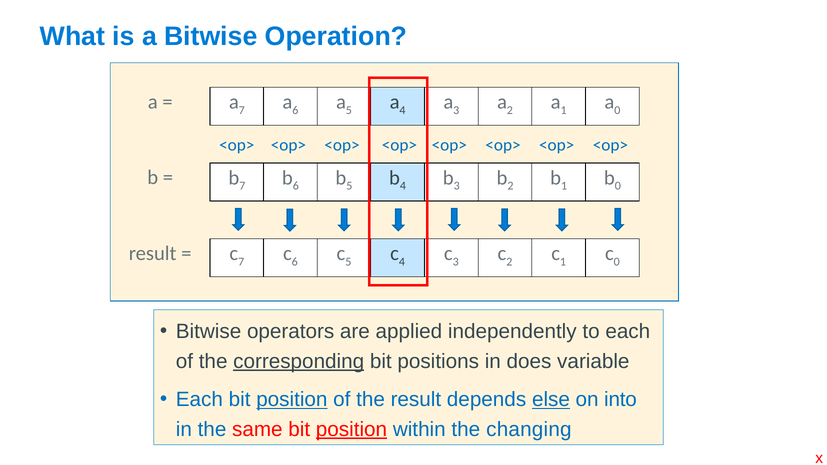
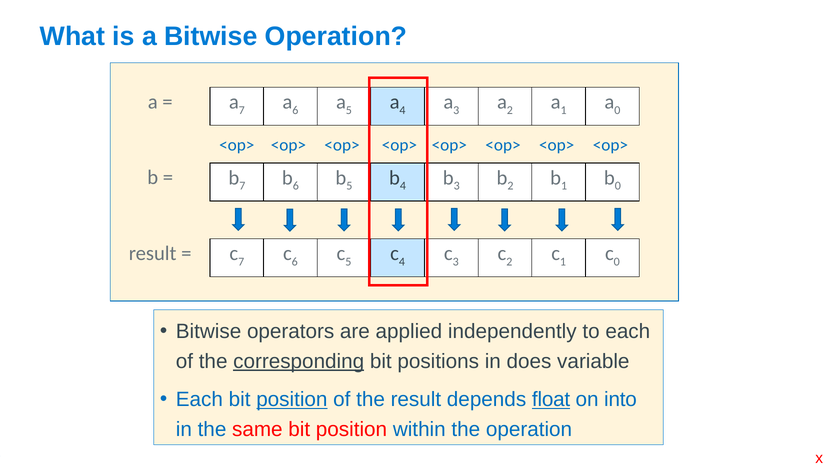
else: else -> float (551, 400)
position underline: present -> none (351, 429)
the changing: changing -> operation (529, 429)
